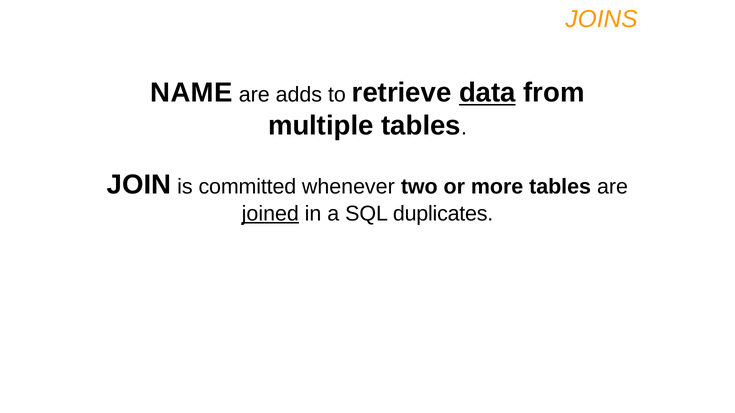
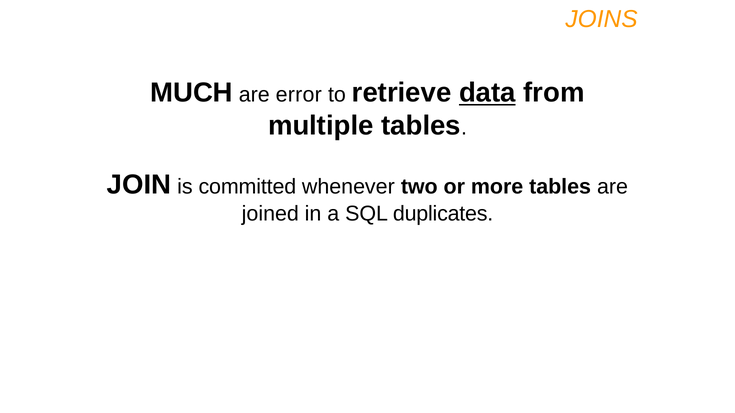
NAME: NAME -> MUCH (192, 93)
adds: adds -> error (299, 95)
joined underline: present -> none (270, 214)
